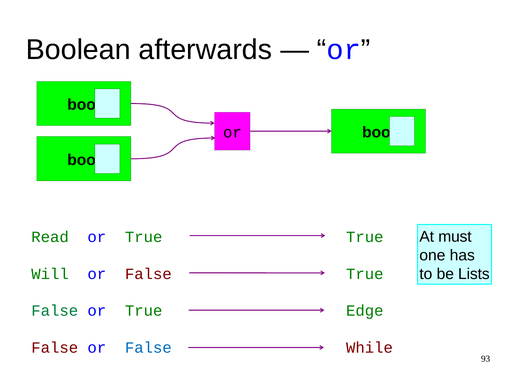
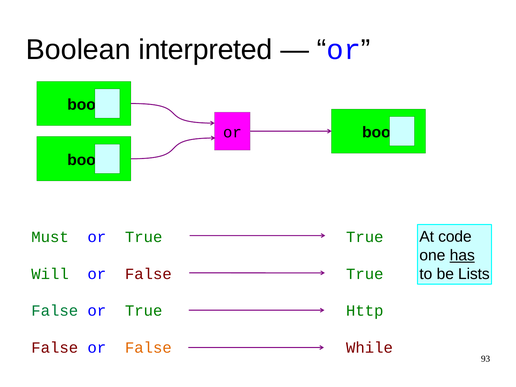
afterwards: afterwards -> interpreted (206, 50)
must: must -> code (455, 237)
Read: Read -> Must (50, 237)
has underline: none -> present (462, 255)
Edge: Edge -> Http (365, 311)
False colour: blue -> orange (148, 348)
